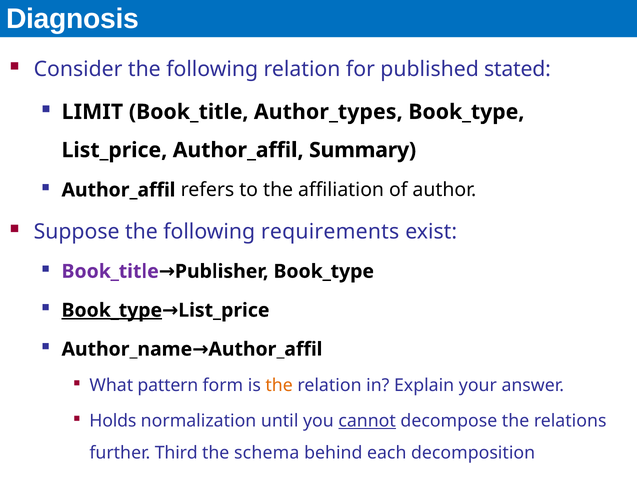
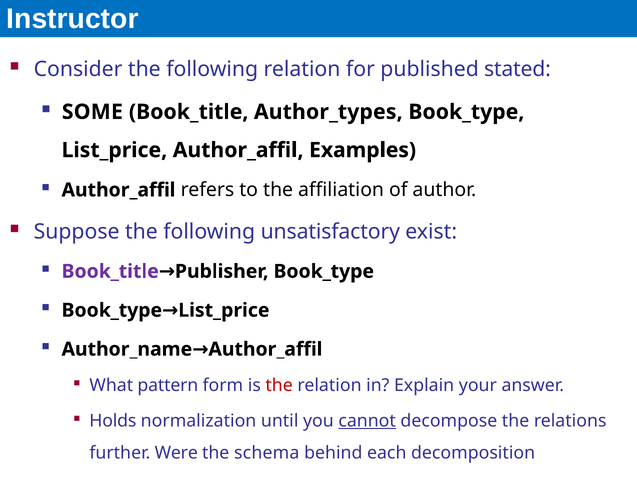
Diagnosis: Diagnosis -> Instructor (72, 19)
LIMIT: LIMIT -> SOME (92, 112)
Summary: Summary -> Examples (363, 150)
requirements: requirements -> unsatisfactory (330, 231)
Book_type underline: present -> none (112, 310)
the colour: orange -> red (279, 385)
Third: Third -> Were (176, 453)
